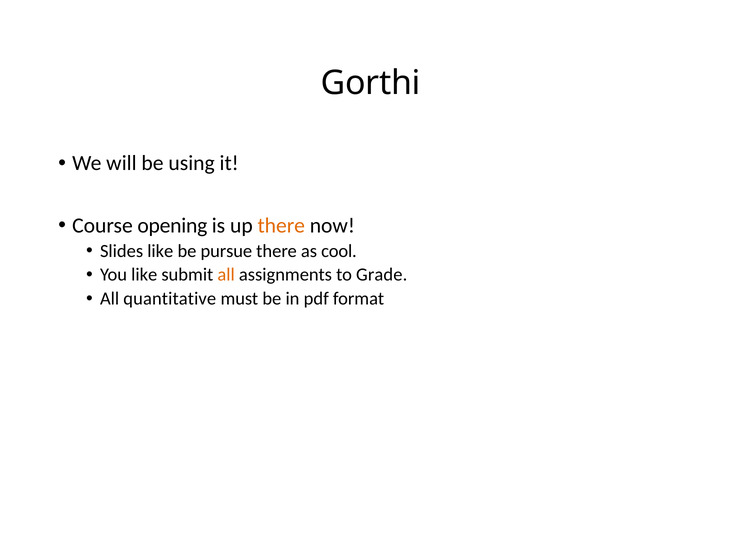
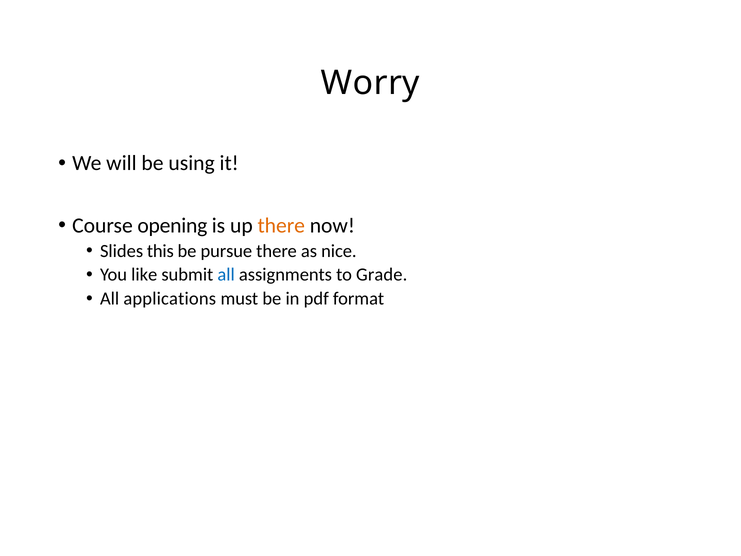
Gorthi: Gorthi -> Worry (370, 83)
Slides like: like -> this (160, 251)
cool: cool -> nice (339, 251)
all colour: orange -> blue (226, 275)
quantitative: quantitative -> applications (170, 299)
